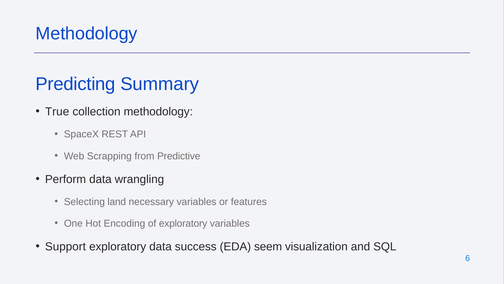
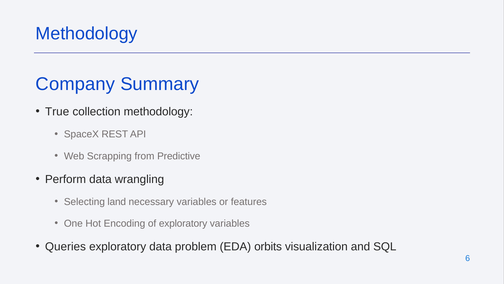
Predicting: Predicting -> Company (75, 84)
Support: Support -> Queries (65, 246)
success: success -> problem (196, 246)
seem: seem -> orbits (268, 246)
